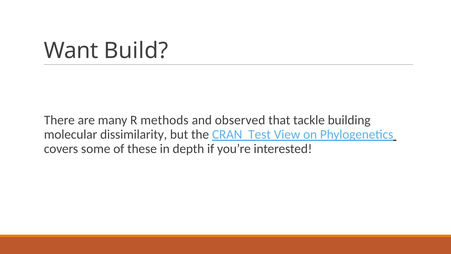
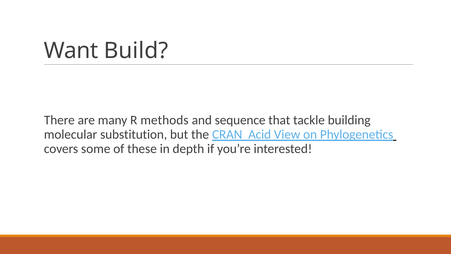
observed: observed -> sequence (240, 120)
dissimilarity: dissimilarity -> substitution (134, 134)
Test: Test -> Acid (260, 134)
